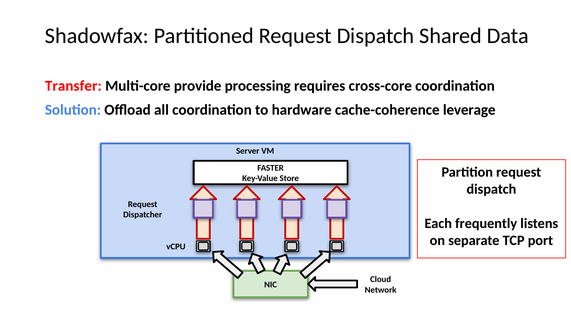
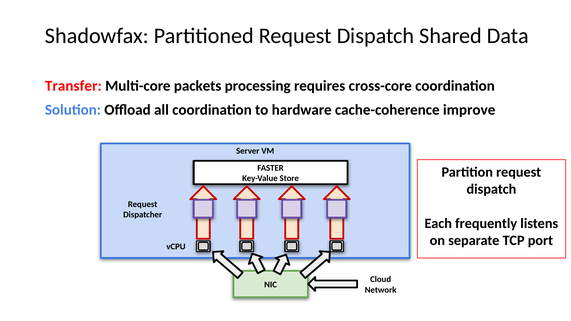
provide: provide -> packets (198, 86)
leverage: leverage -> improve (469, 110)
